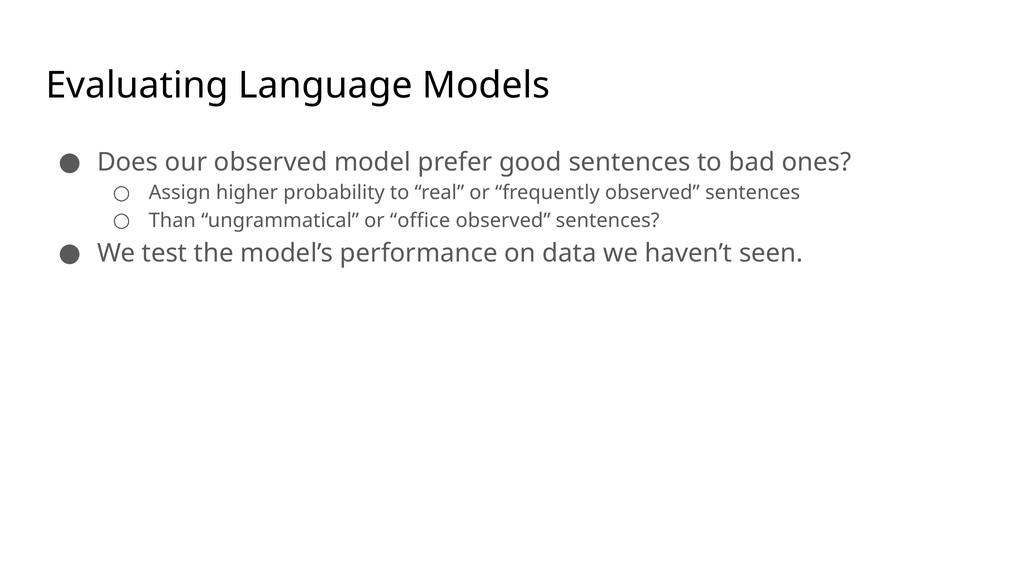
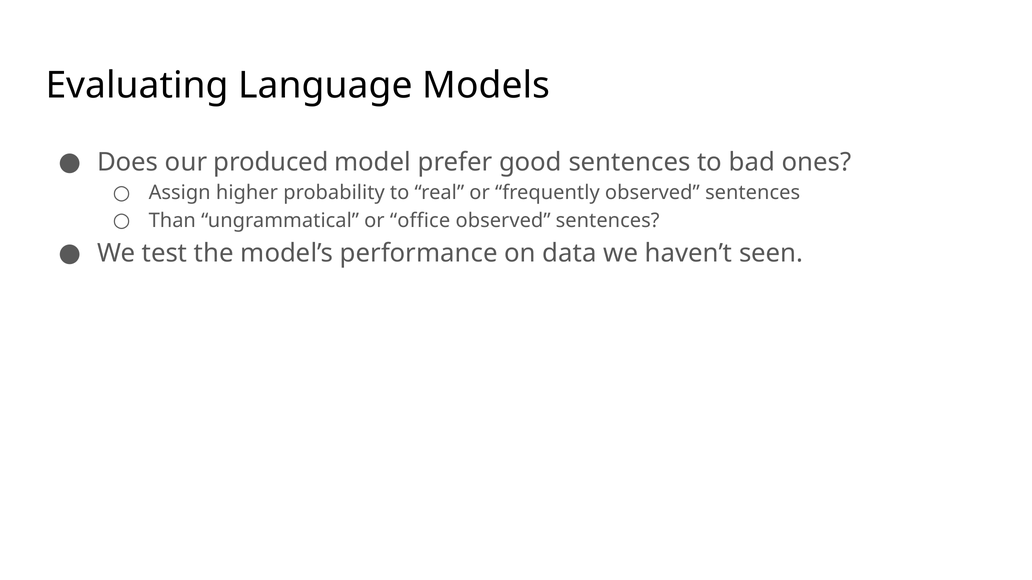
our observed: observed -> produced (271, 162)
